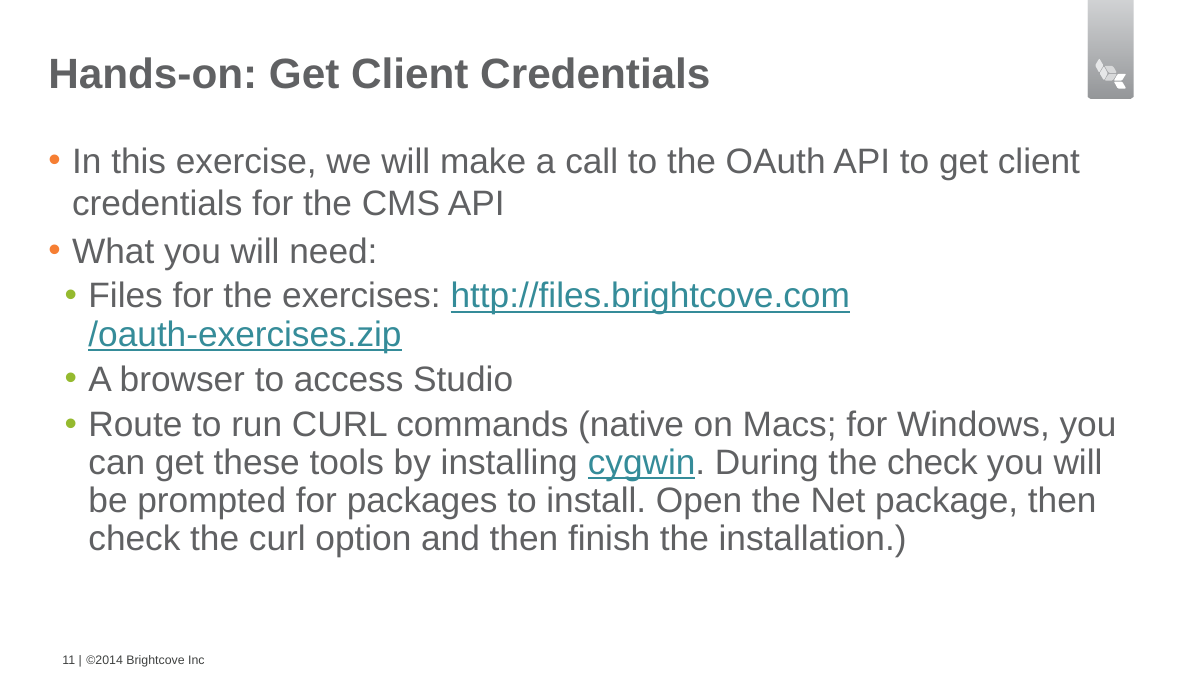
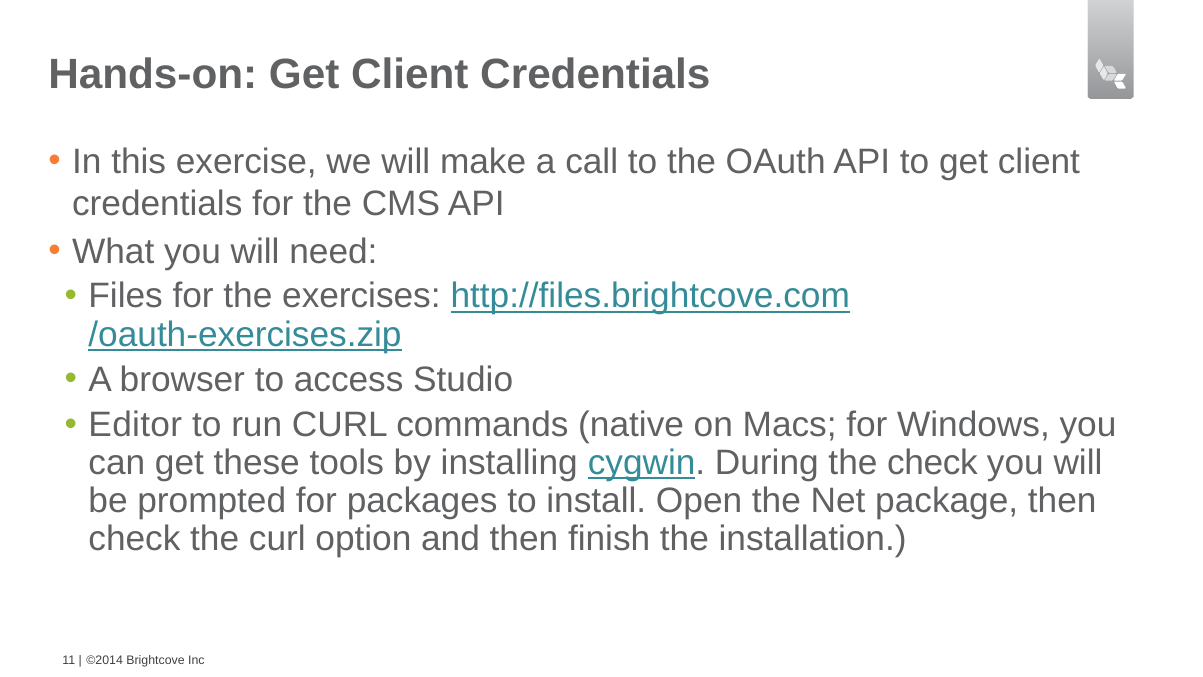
Route: Route -> Editor (135, 425)
